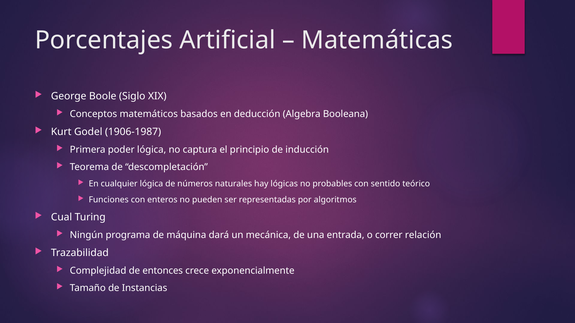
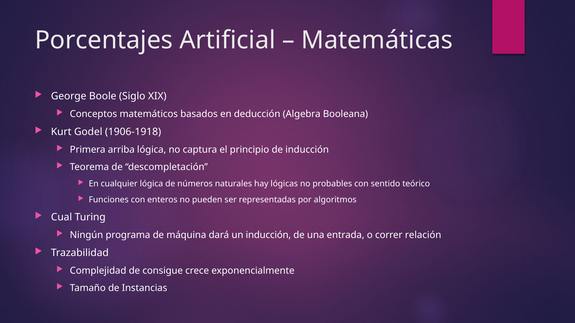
1906-1987: 1906-1987 -> 1906-1918 (133, 132)
poder: poder -> arriba (121, 150)
un mecánica: mecánica -> inducción (268, 235)
entonces: entonces -> consigue (163, 271)
